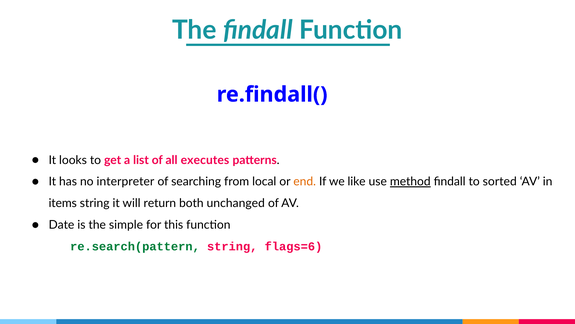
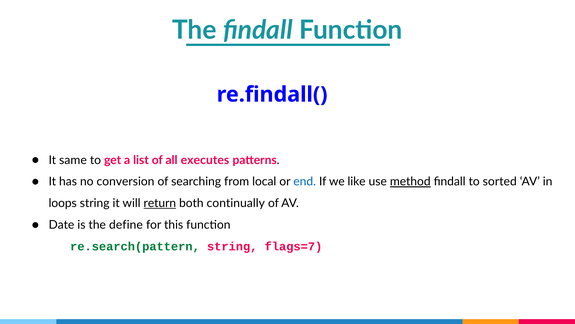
looks: looks -> same (73, 160)
interpreter: interpreter -> conversion (125, 181)
end colour: orange -> blue (305, 181)
items: items -> loops (63, 203)
return underline: none -> present (160, 203)
unchanged: unchanged -> continually (236, 203)
simple: simple -> define (126, 225)
flags=6: flags=6 -> flags=7 (293, 246)
